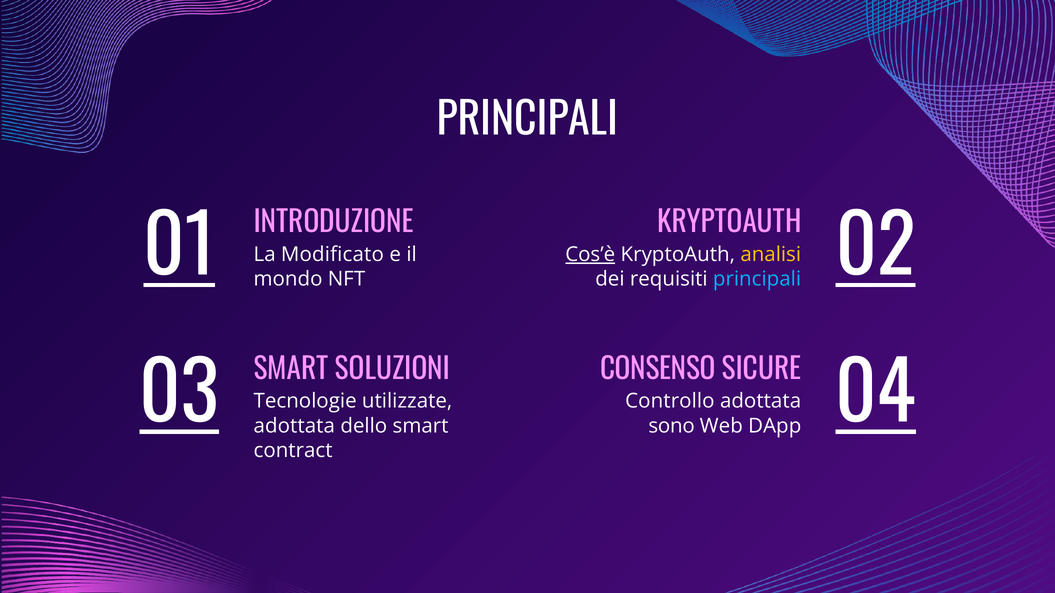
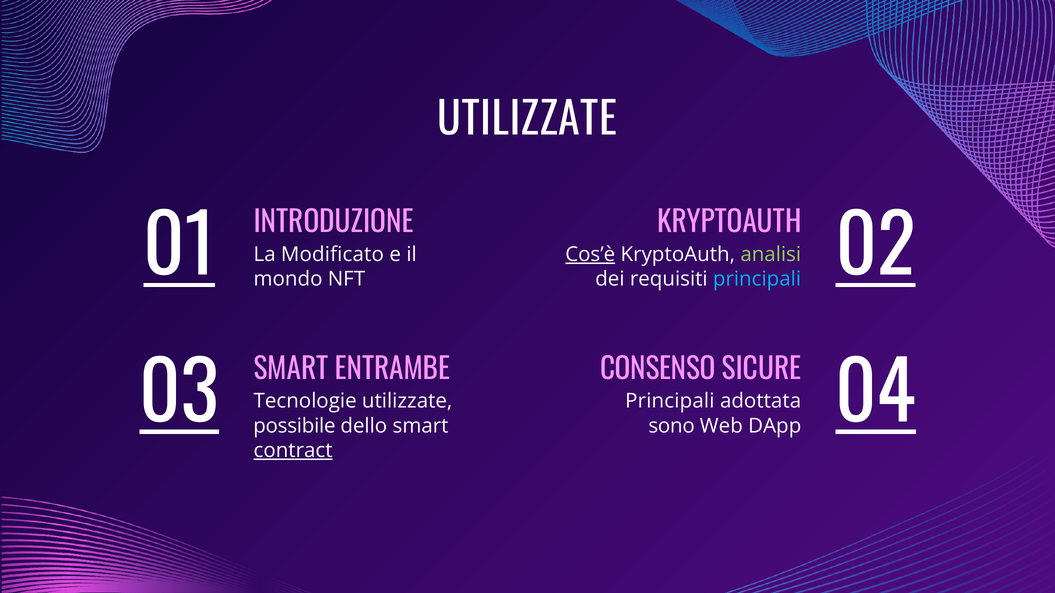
PRINCIPALI: PRINCIPALI -> UTILIZZATE (527, 121)
analisi colour: yellow -> light green (771, 255)
SOLUZIONI: SOLUZIONI -> ENTRAMBE (393, 370)
Controllo: Controllo -> Principali (670, 401)
adottata: adottata -> possibile (294, 426)
contract underline: none -> present (293, 451)
